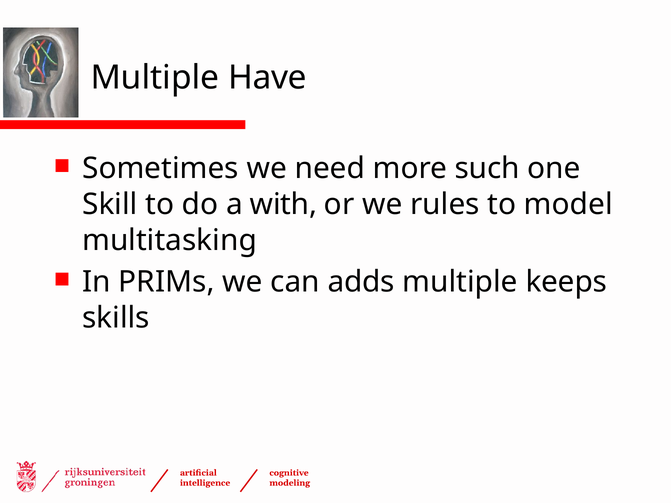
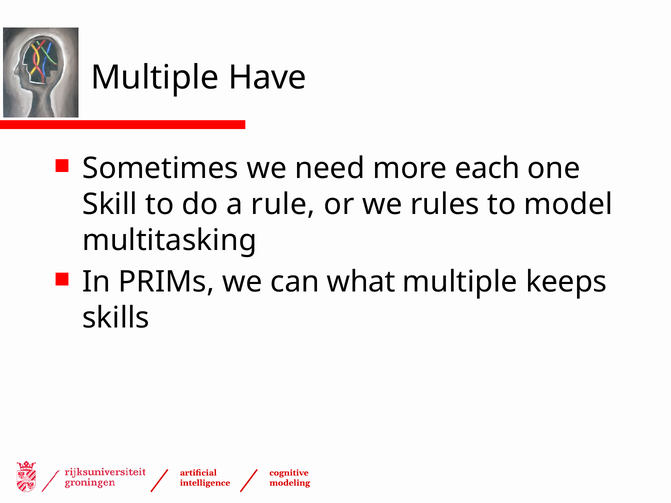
such: such -> each (487, 169)
with: with -> rule (283, 205)
adds: adds -> what (361, 282)
